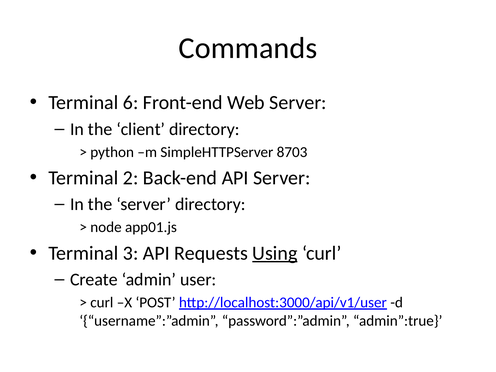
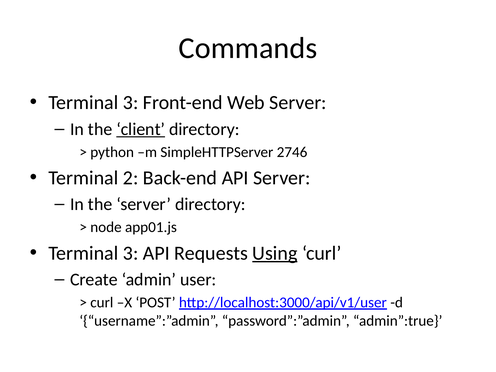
6: 6 -> 3 (131, 103)
client underline: none -> present (141, 129)
8703: 8703 -> 2746 (292, 152)
